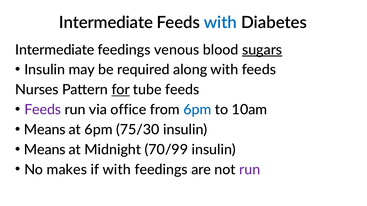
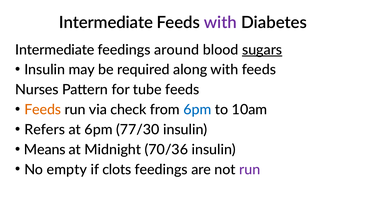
with colour: blue -> purple (220, 23)
venous: venous -> around (177, 50)
for underline: present -> none (121, 90)
Feeds colour: purple -> orange (43, 110)
office: office -> check (128, 110)
Means: Means -> Refers (45, 130)
75/30: 75/30 -> 77/30 (138, 130)
70/99: 70/99 -> 70/36 (166, 150)
makes: makes -> empty (67, 170)
if with: with -> clots (117, 170)
